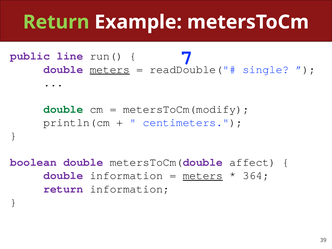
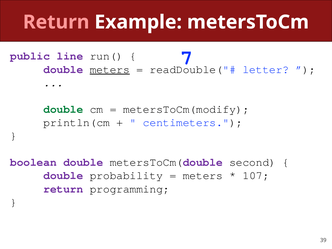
Return colour: light green -> pink (56, 22)
single: single -> letter (266, 69)
affect: affect -> second (253, 162)
double information: information -> probability (126, 176)
meters underline: present -> none (203, 176)
364: 364 -> 107 (256, 176)
return information: information -> programming (130, 189)
